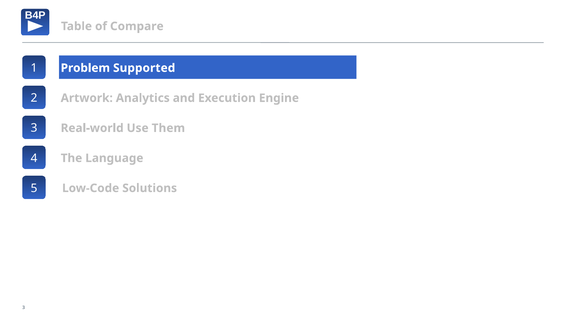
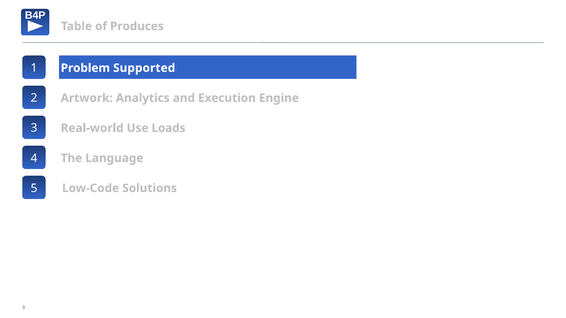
Compare: Compare -> Produces (137, 26)
Them: Them -> Loads (168, 128)
